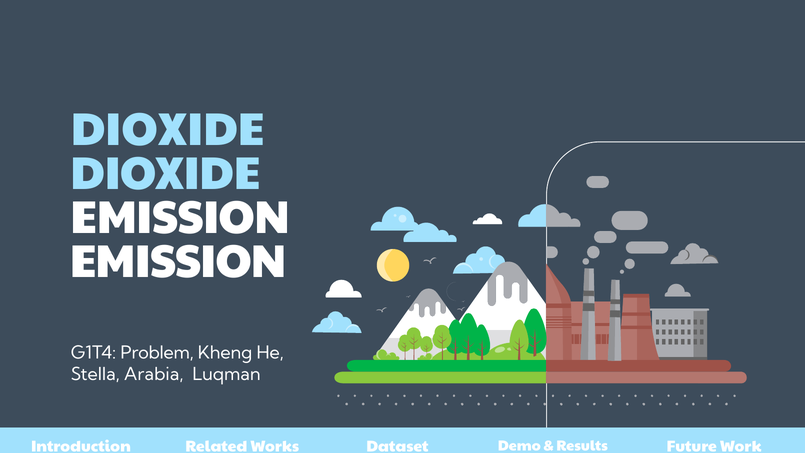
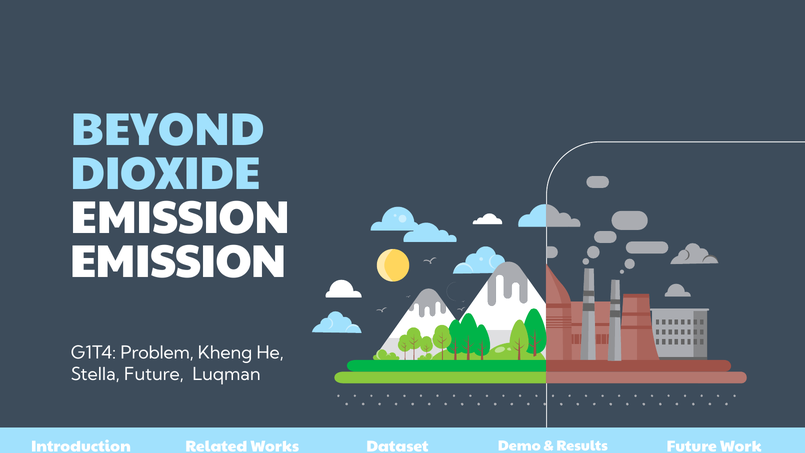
DIOXIDE: DIOXIDE -> BEYOND (168, 130)
Stella Arabia: Arabia -> Future (154, 374)
